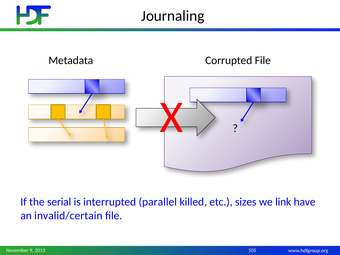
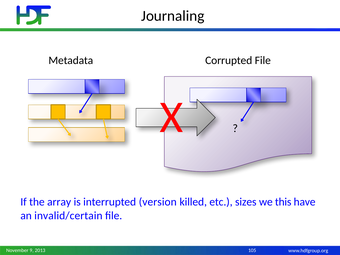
serial: serial -> array (59, 202)
parallel: parallel -> version (158, 202)
link: link -> this (283, 202)
